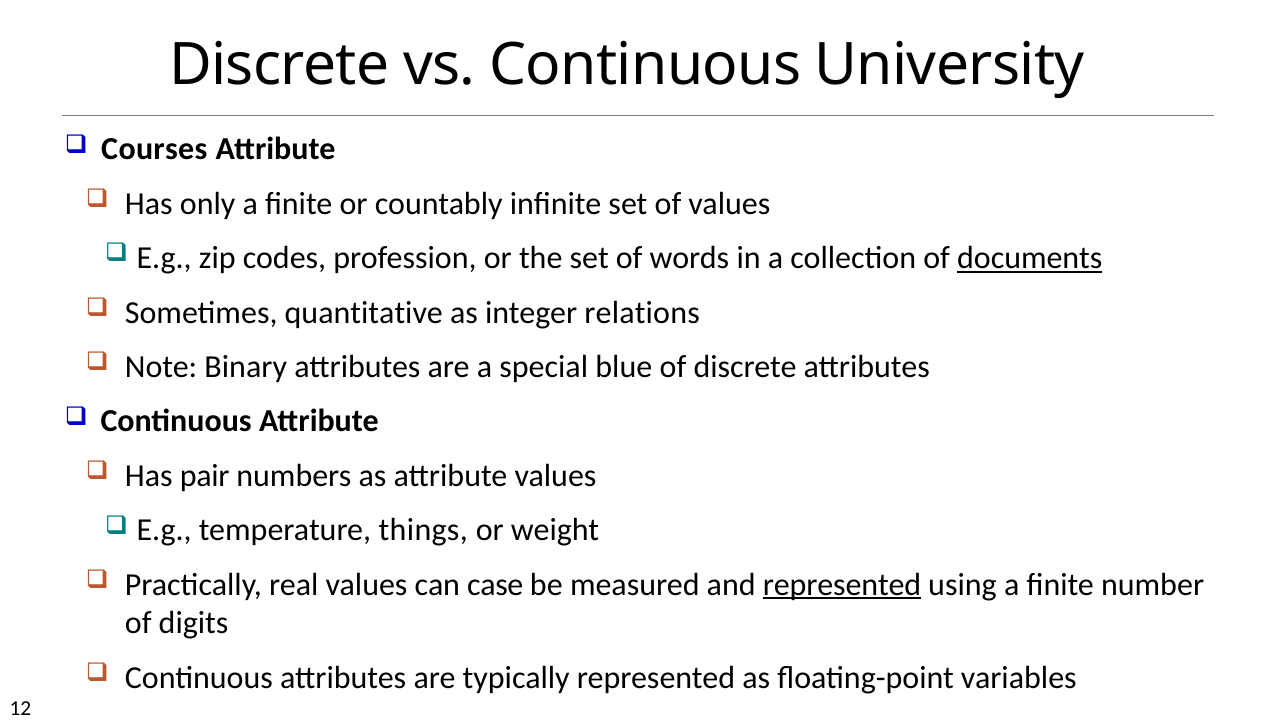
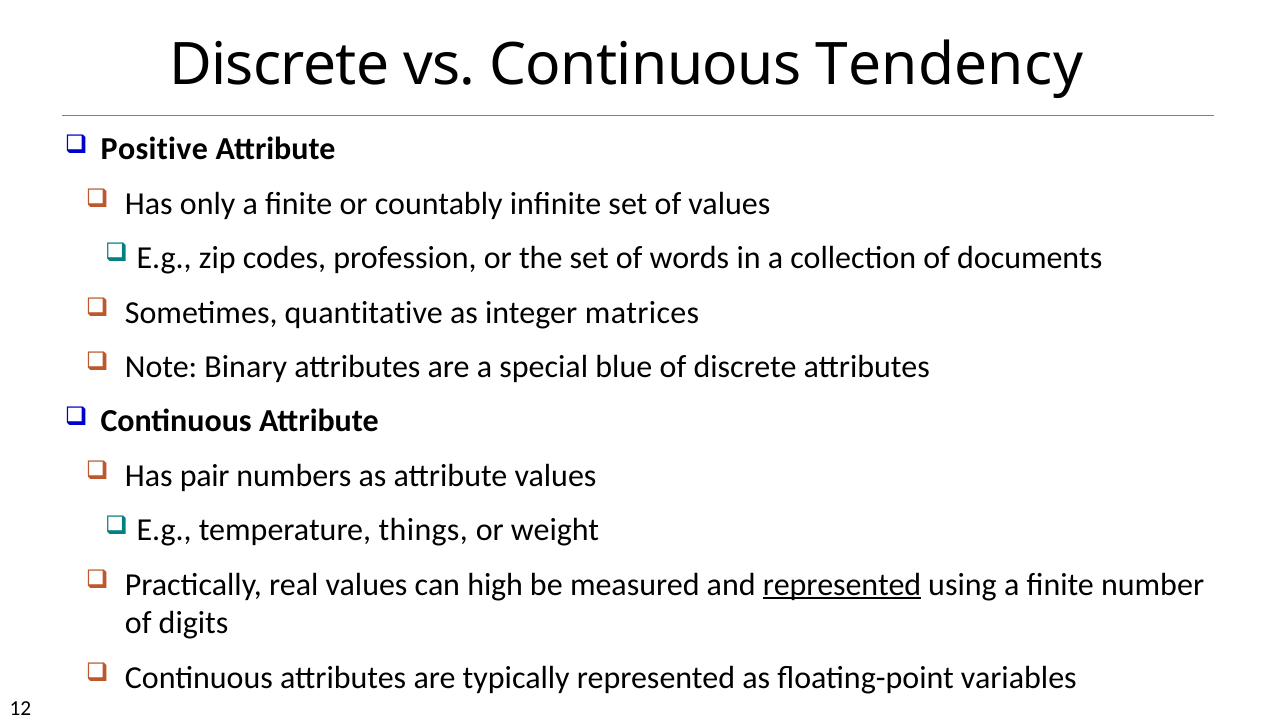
University: University -> Tendency (949, 65)
Courses: Courses -> Positive (154, 149)
documents underline: present -> none (1030, 258)
relations: relations -> matrices (642, 313)
case: case -> high (495, 585)
